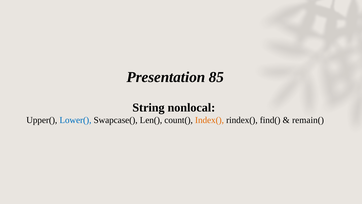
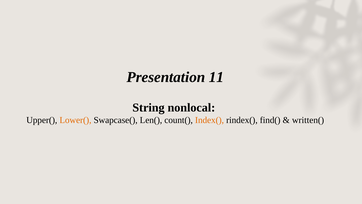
85: 85 -> 11 (216, 77)
Lower( colour: blue -> orange (75, 120)
remain(: remain( -> written( (308, 120)
